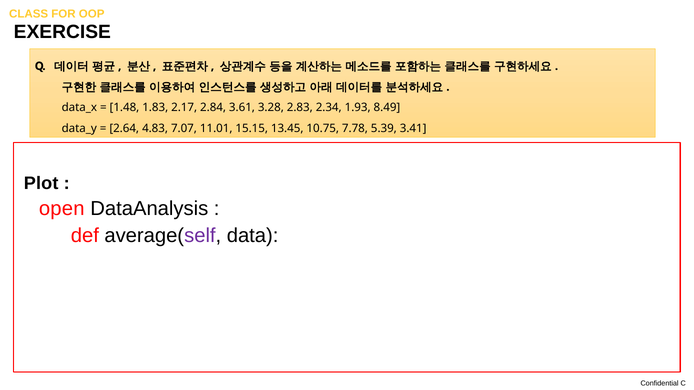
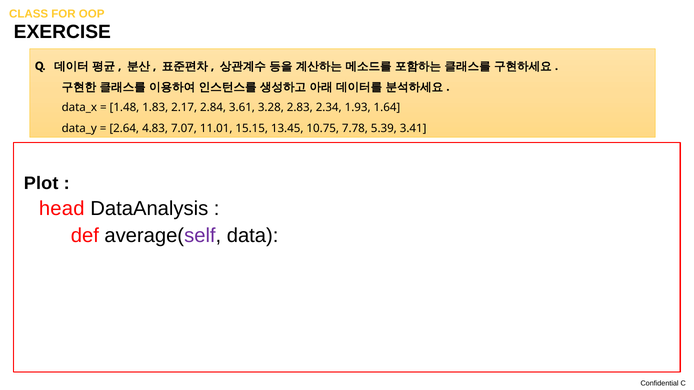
8.49: 8.49 -> 1.64 (387, 108)
open: open -> head (62, 209)
